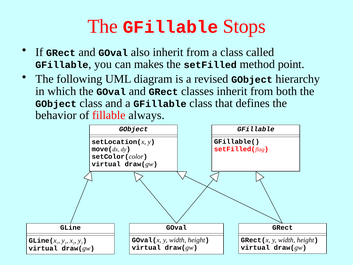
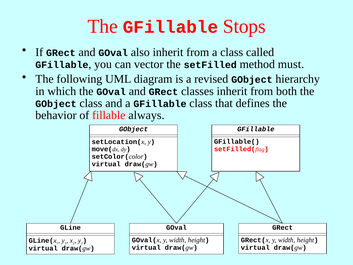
makes: makes -> vector (149, 64)
point: point -> must (291, 64)
